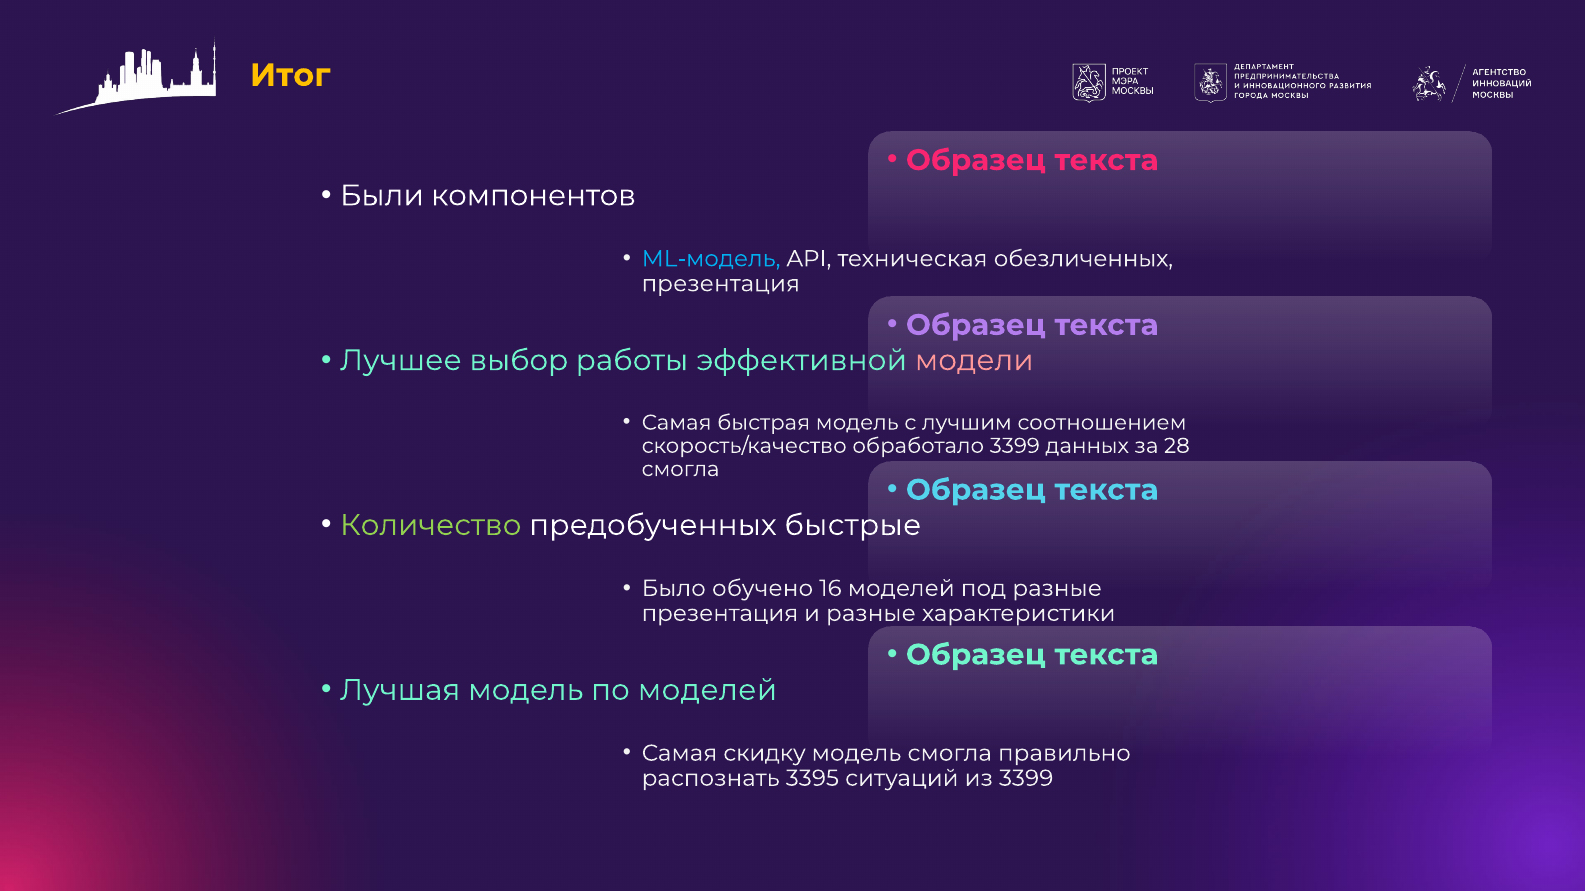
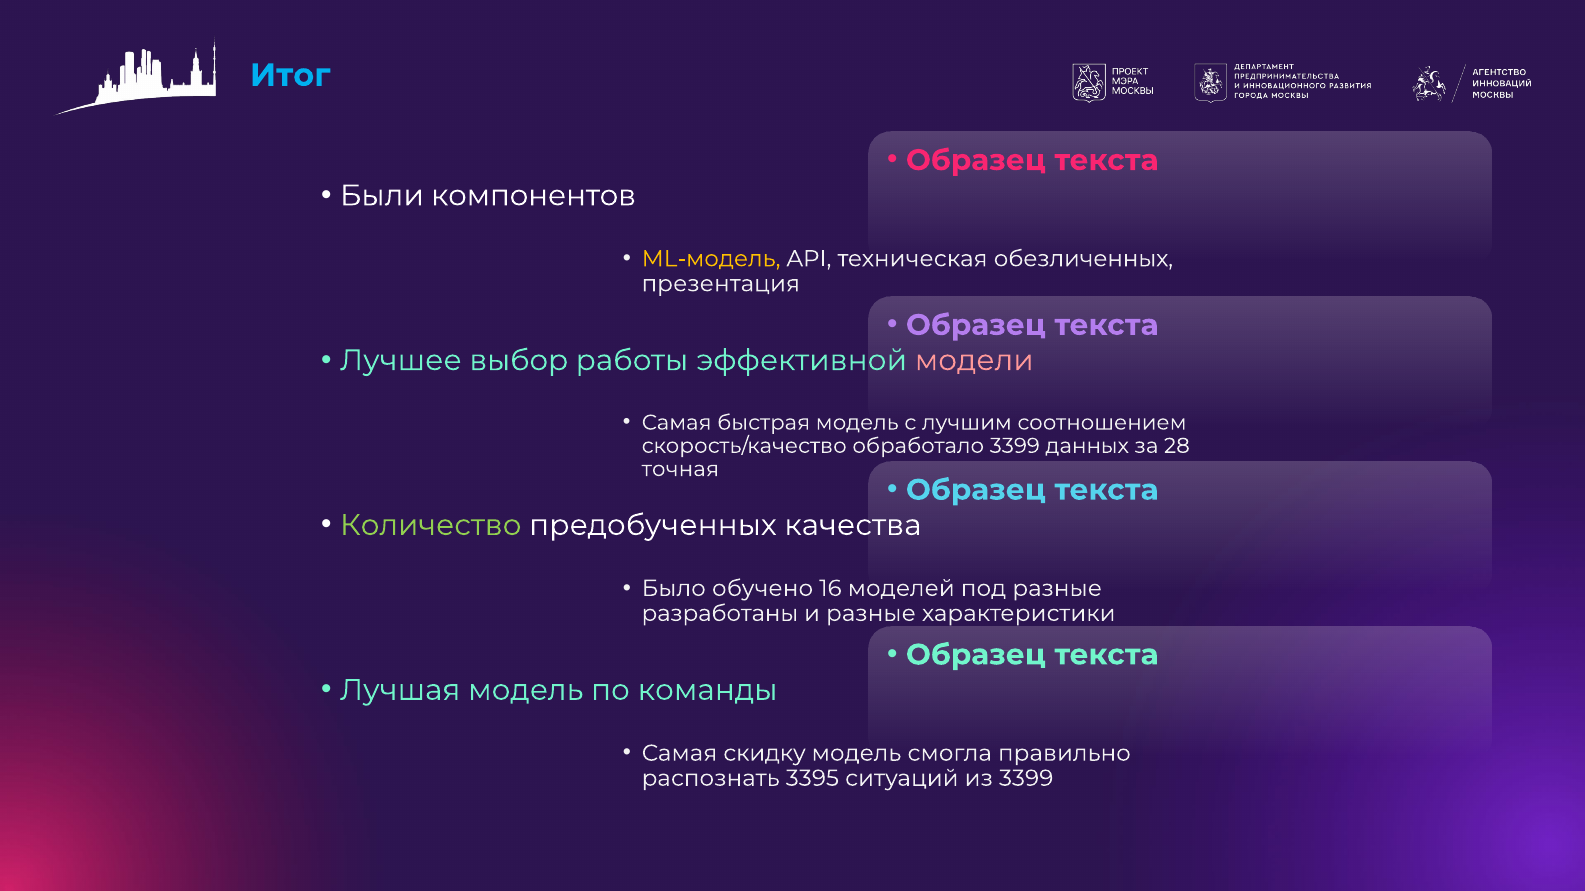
Итог colour: yellow -> light blue (290, 75)
ML-модель colour: light blue -> yellow (711, 259)
смогла: смогла -> точная (680, 469)
быстрые: быстрые -> качества (853, 525)
презентация: презентация -> разработаны (720, 614)
по моделей: моделей -> команды (708, 690)
